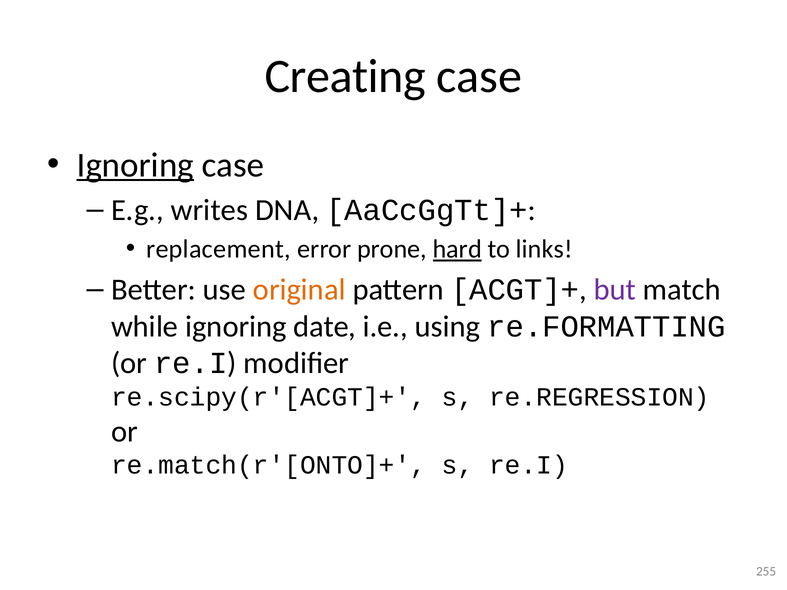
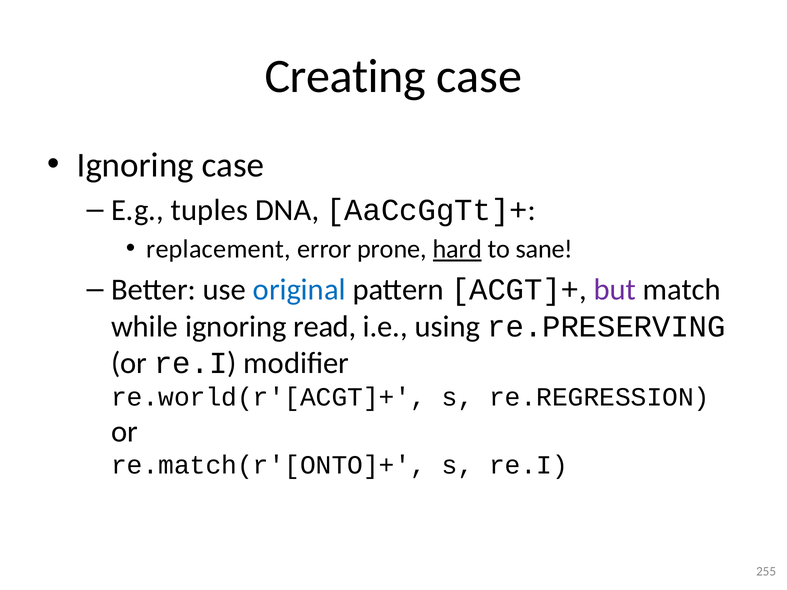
Ignoring underline: present -> none (135, 165)
writes: writes -> tuples (209, 210)
links: links -> sane (544, 249)
original colour: orange -> blue (299, 290)
date: date -> read (325, 327)
re.FORMATTING: re.FORMATTING -> re.PRESERVING (606, 327)
re.scipy(r'[ACGT]+: re.scipy(r'[ACGT]+ -> re.world(r'[ACGT]+ (269, 397)
